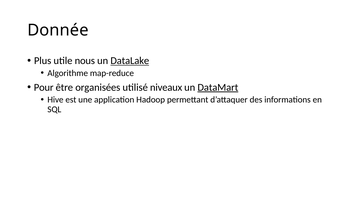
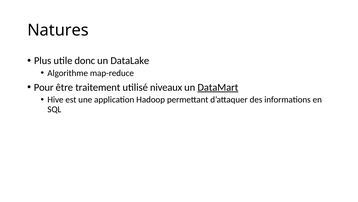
Donnée: Donnée -> Natures (58, 30)
nous: nous -> donc (85, 61)
DataLake underline: present -> none (130, 61)
organisées: organisées -> traitement (98, 87)
